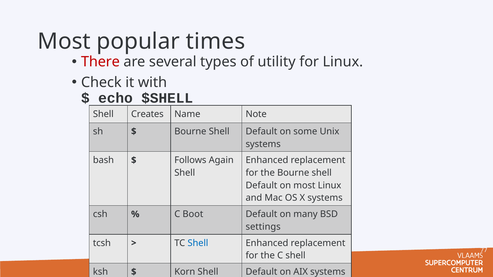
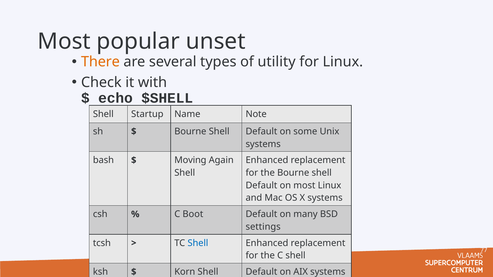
times: times -> unset (216, 41)
There colour: red -> orange (100, 62)
Creates: Creates -> Startup (147, 114)
Follows: Follows -> Moving (190, 160)
